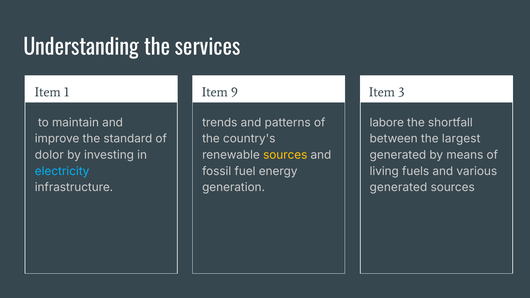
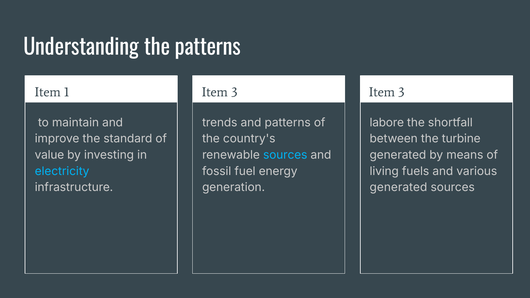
the services: services -> patterns (208, 48)
9: 9 -> 3 (234, 92)
largest: largest -> turbine (461, 139)
dolor: dolor -> value (49, 155)
sources colour: yellow -> light blue (285, 155)
